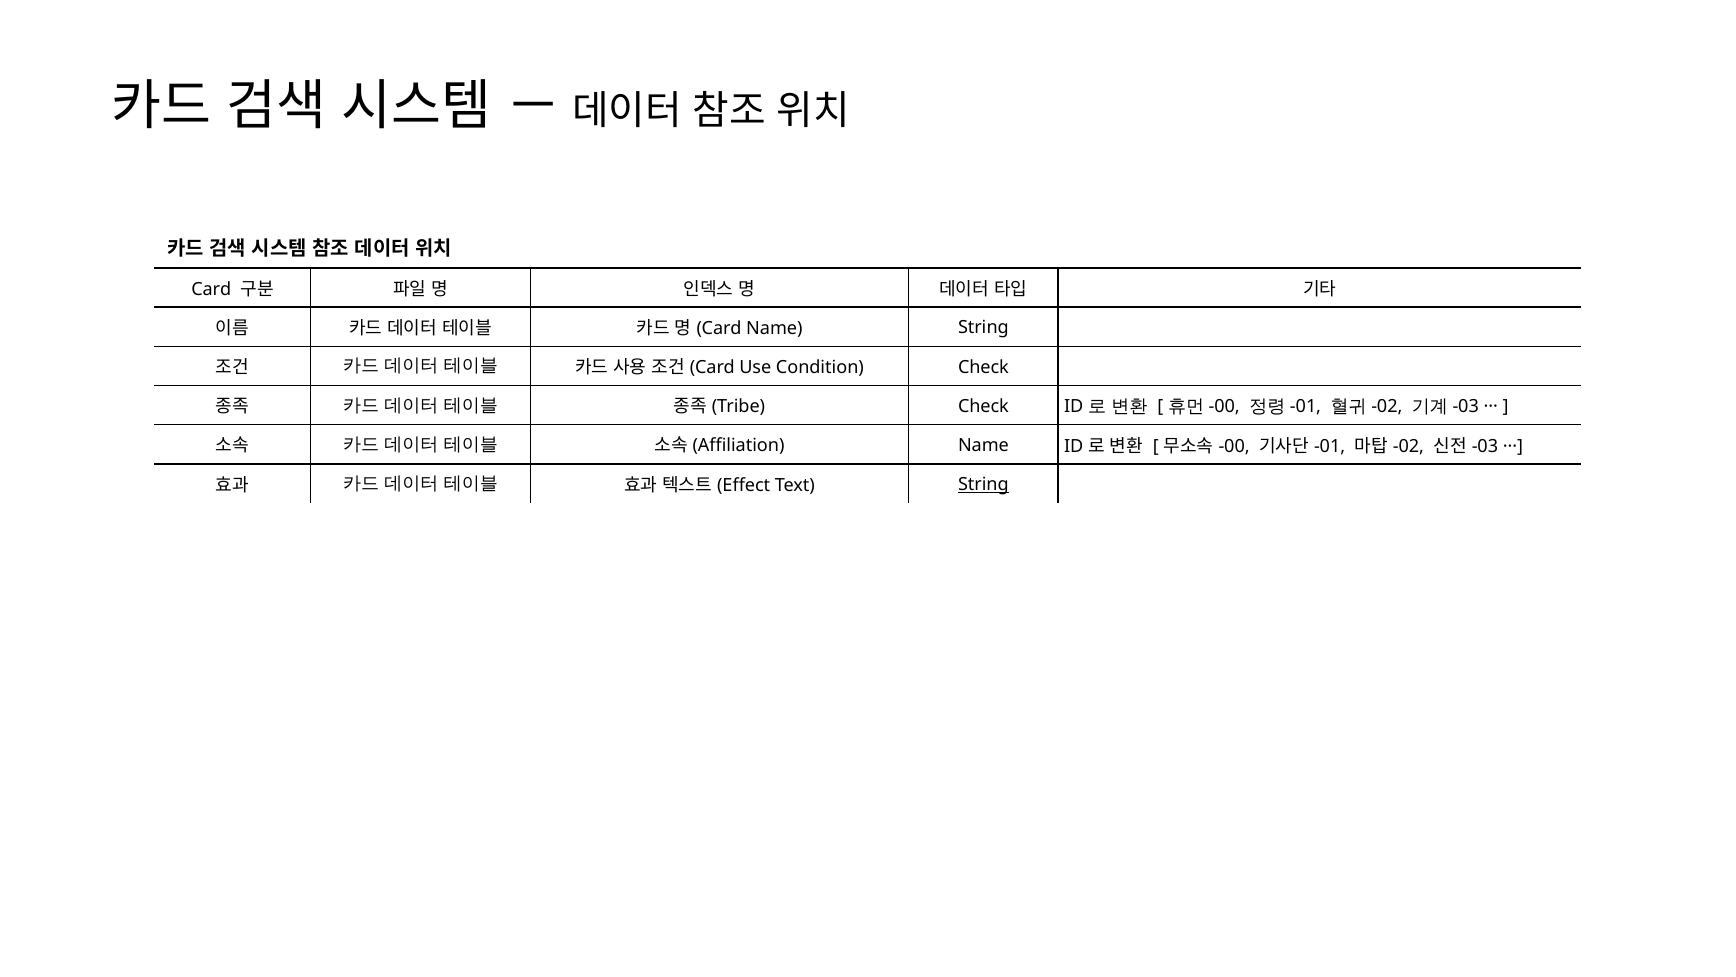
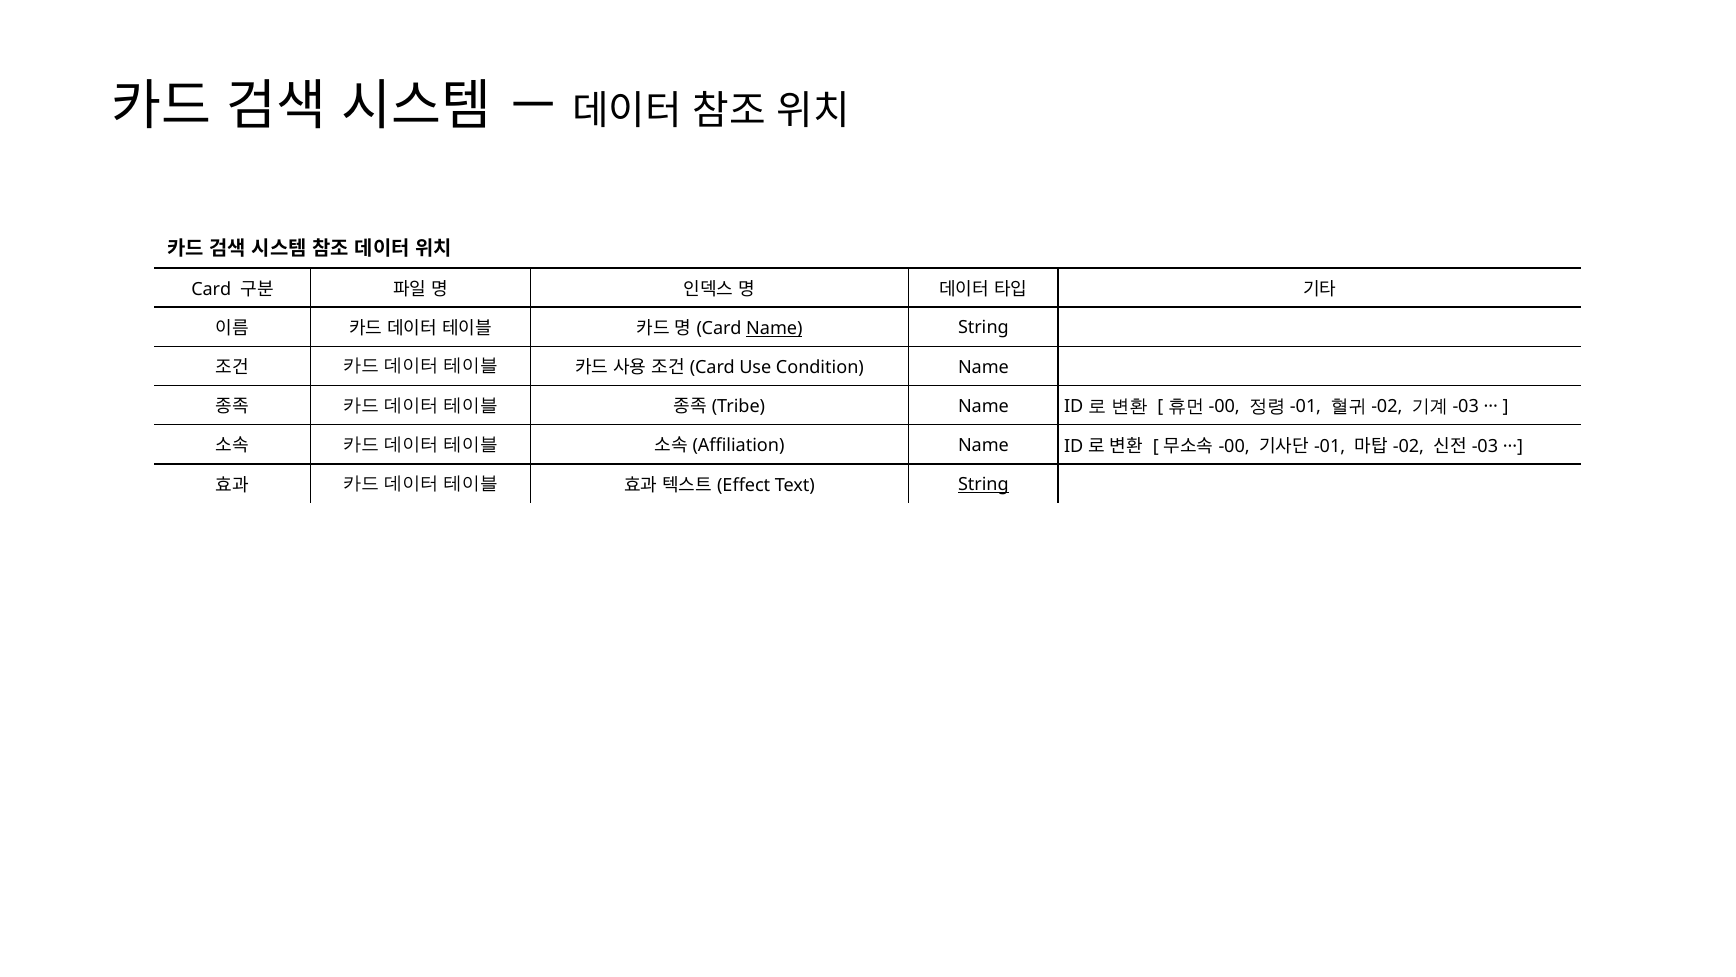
Name underline: none -> present (774, 328)
Condition Check: Check -> Name (983, 367)
Check: Check -> Name (983, 406)
